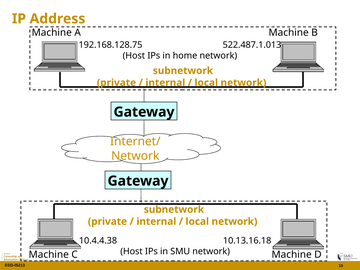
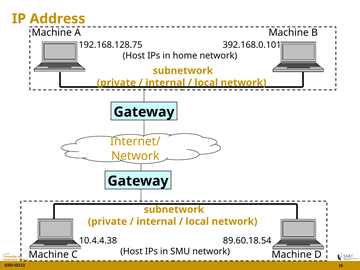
522.487.1.013: 522.487.1.013 -> 392.168.0.101 (252, 45)
10.13.16.18: 10.13.16.18 -> 89.60.18.54 (247, 241)
